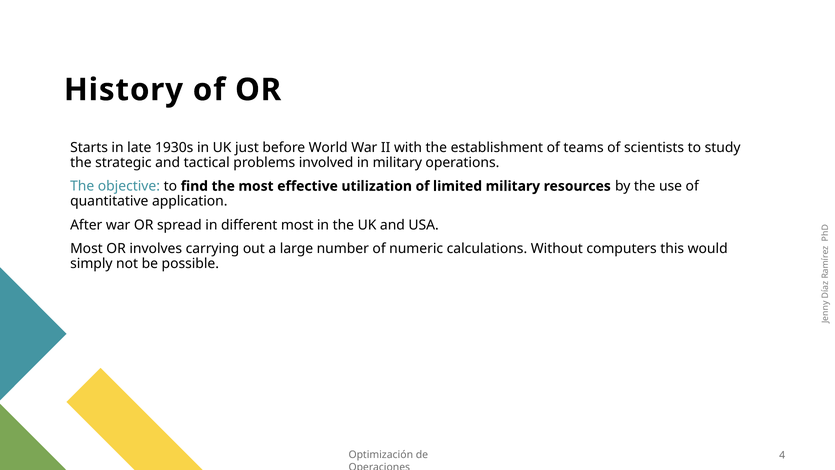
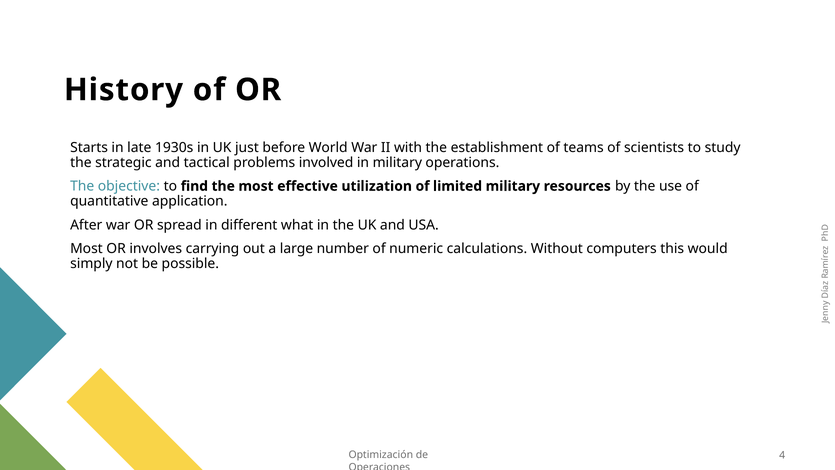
different most: most -> what (297, 225)
